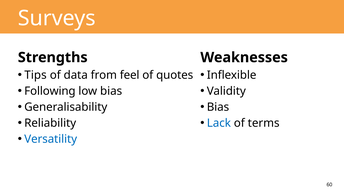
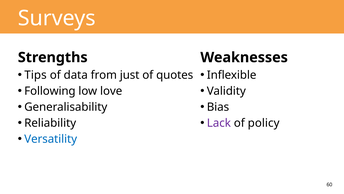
feel: feel -> just (130, 75)
low bias: bias -> love (111, 91)
Lack colour: blue -> purple (219, 123)
terms: terms -> policy (264, 123)
